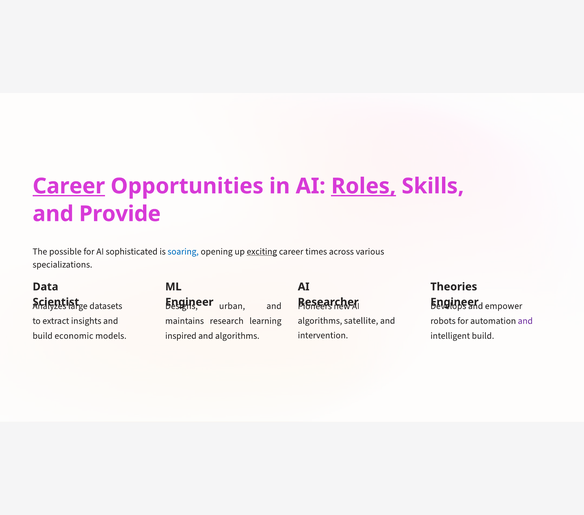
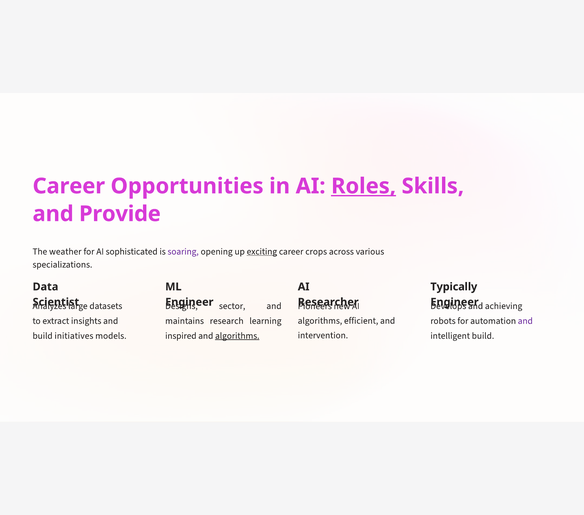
Career underline: present -> none (69, 186)
possible: possible -> weather (65, 252)
soaring colour: blue -> purple (183, 252)
times: times -> crops (316, 252)
Theories: Theories -> Typically (454, 287)
urban: urban -> sector (232, 306)
empower: empower -> achieving (504, 306)
satellite: satellite -> efficient (361, 321)
economic: economic -> initiatives (74, 336)
algorithms underline: none -> present (237, 336)
